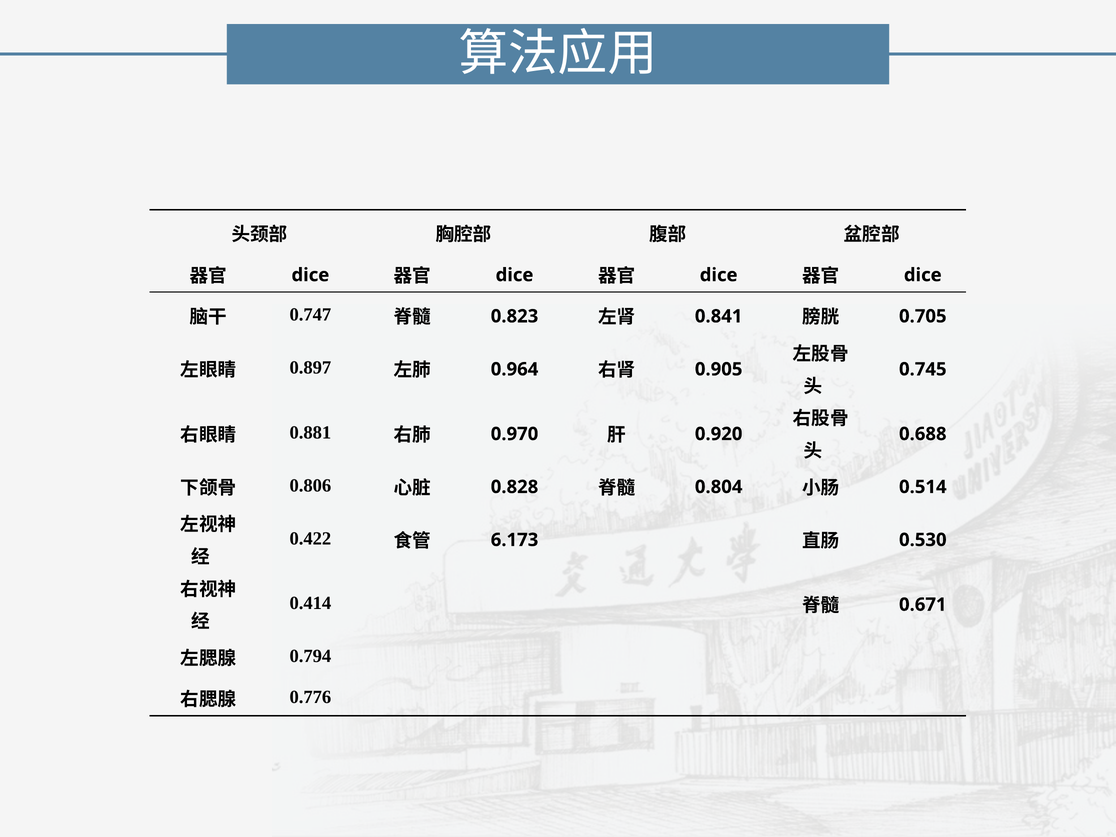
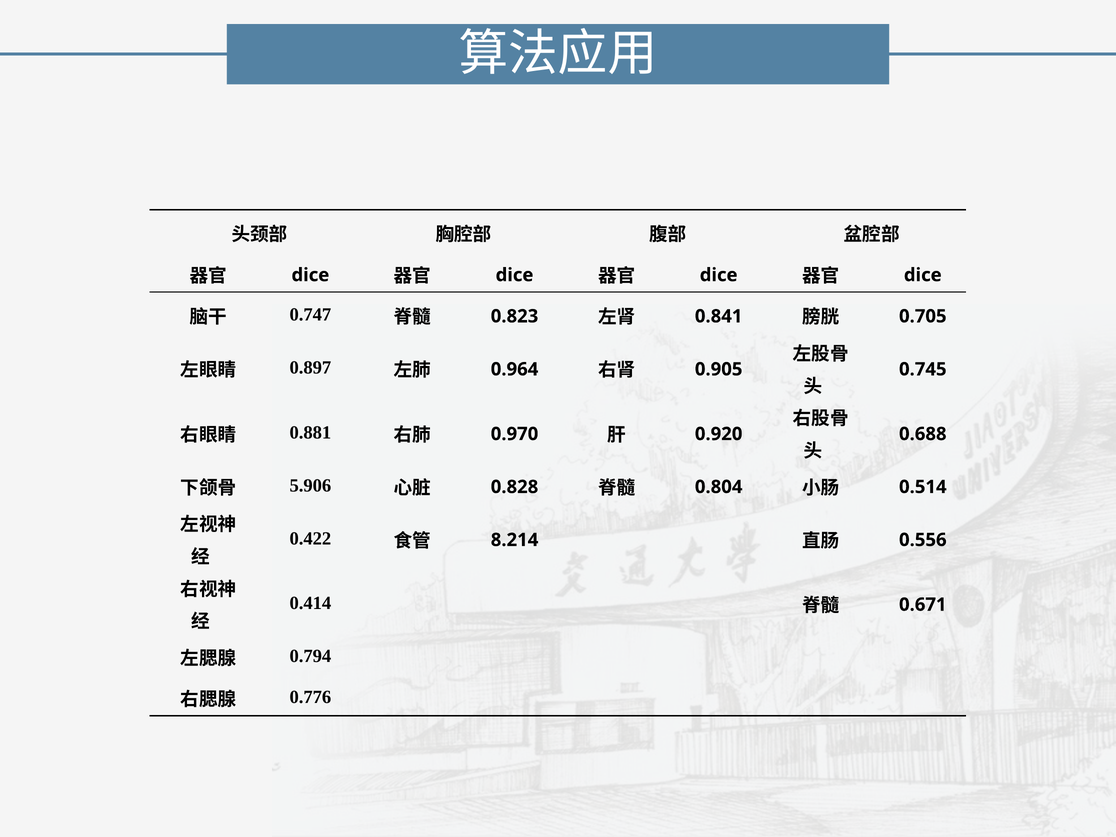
0.806: 0.806 -> 5.906 (310, 485)
6.173: 6.173 -> 8.214 (515, 540)
0.530: 0.530 -> 0.556 (923, 540)
